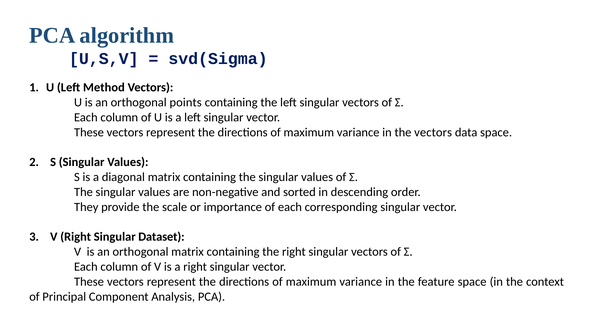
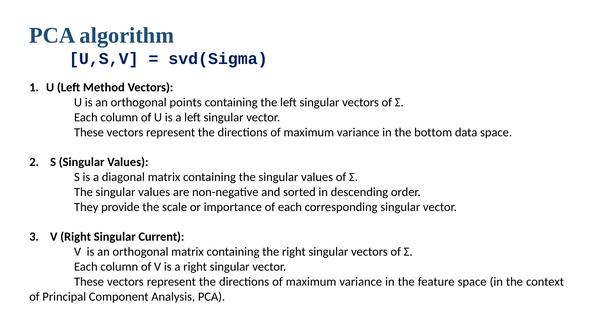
the vectors: vectors -> bottom (433, 132)
Dataset: Dataset -> Current (161, 237)
